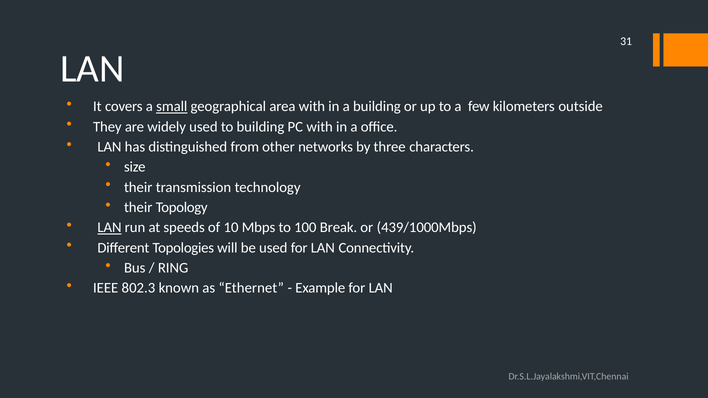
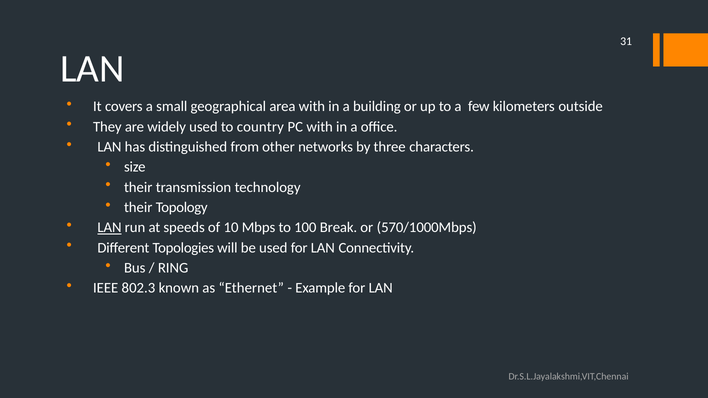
small underline: present -> none (172, 107)
to building: building -> country (260, 127)
439/1000Mbps: 439/1000Mbps -> 570/1000Mbps (427, 228)
